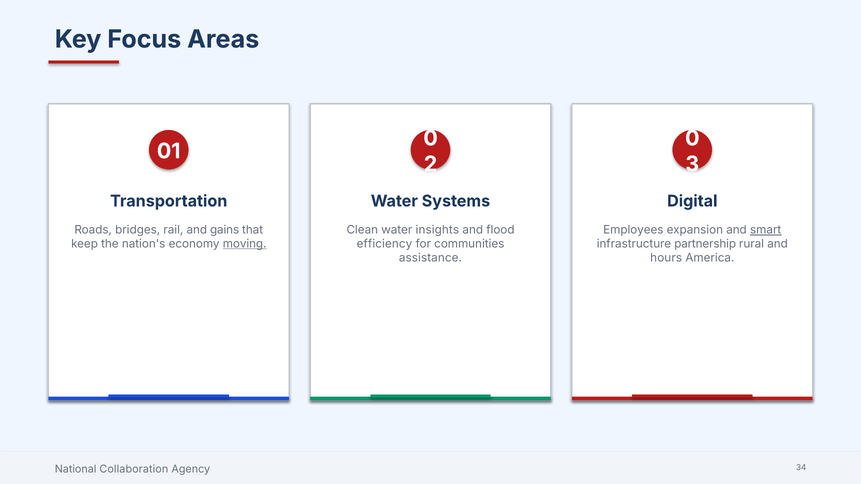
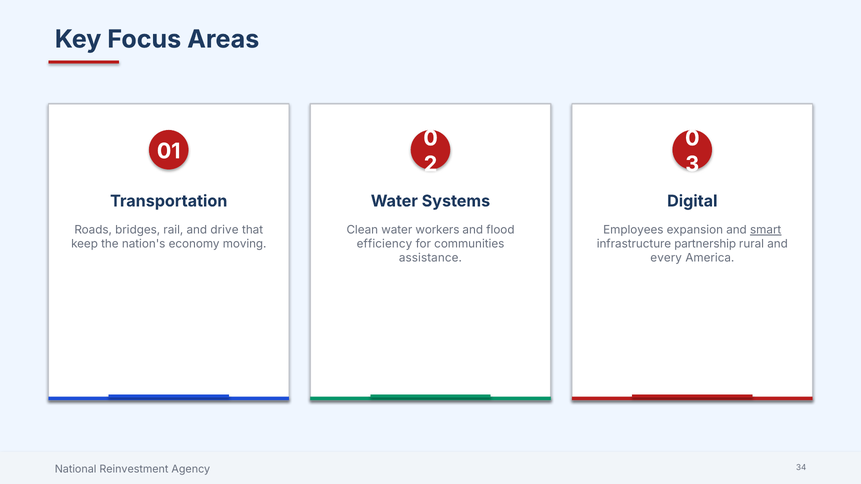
gains: gains -> drive (224, 230)
insights: insights -> workers (437, 230)
moving underline: present -> none (245, 244)
hours: hours -> every (666, 258)
Collaboration: Collaboration -> Reinvestment (134, 469)
